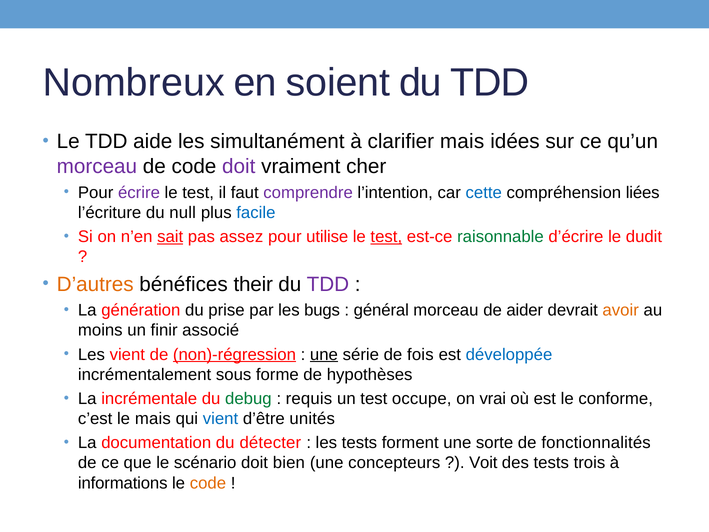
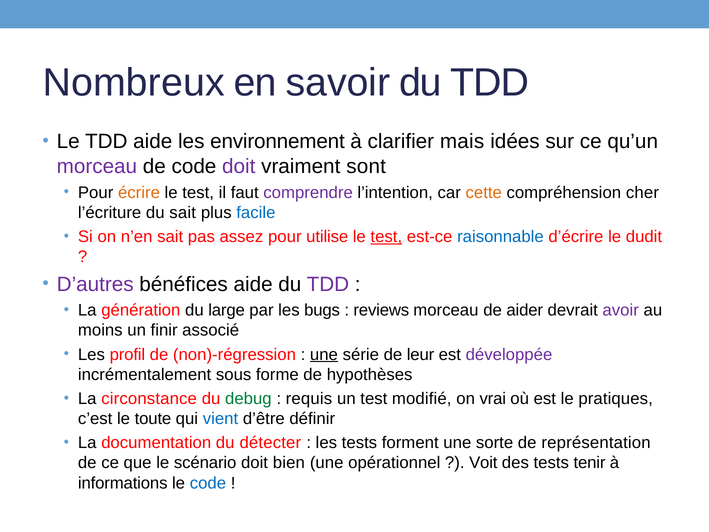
soient: soient -> savoir (338, 83)
simultanément: simultanément -> environnement (277, 141)
cher: cher -> sont (366, 166)
écrire colour: purple -> orange (139, 192)
cette colour: blue -> orange (484, 192)
liées: liées -> cher (642, 192)
du null: null -> sait (183, 213)
sait underline: present -> none (170, 237)
raisonnable colour: green -> blue (500, 237)
D’autres colour: orange -> purple (95, 284)
bénéfices their: their -> aide (253, 284)
prise: prise -> large (227, 310)
général: général -> reviews (381, 310)
avoir colour: orange -> purple (621, 310)
Les vient: vient -> profil (127, 354)
non)-régression underline: present -> none (234, 354)
fois: fois -> leur (421, 354)
développée colour: blue -> purple (509, 354)
incrémentale: incrémentale -> circonstance (149, 398)
occupe: occupe -> modifié (422, 398)
conforme: conforme -> pratiques (616, 398)
le mais: mais -> toute (153, 419)
unités: unités -> définir (312, 419)
fonctionnalités: fonctionnalités -> représentation (596, 443)
concepteurs: concepteurs -> opérationnel (394, 463)
trois: trois -> tenir (590, 463)
code colour: orange -> blue (208, 483)
